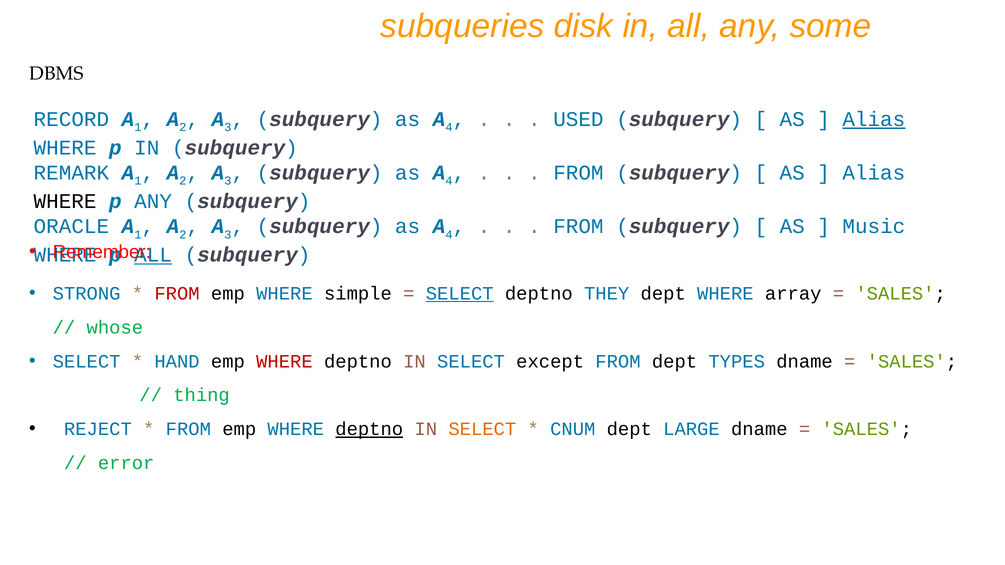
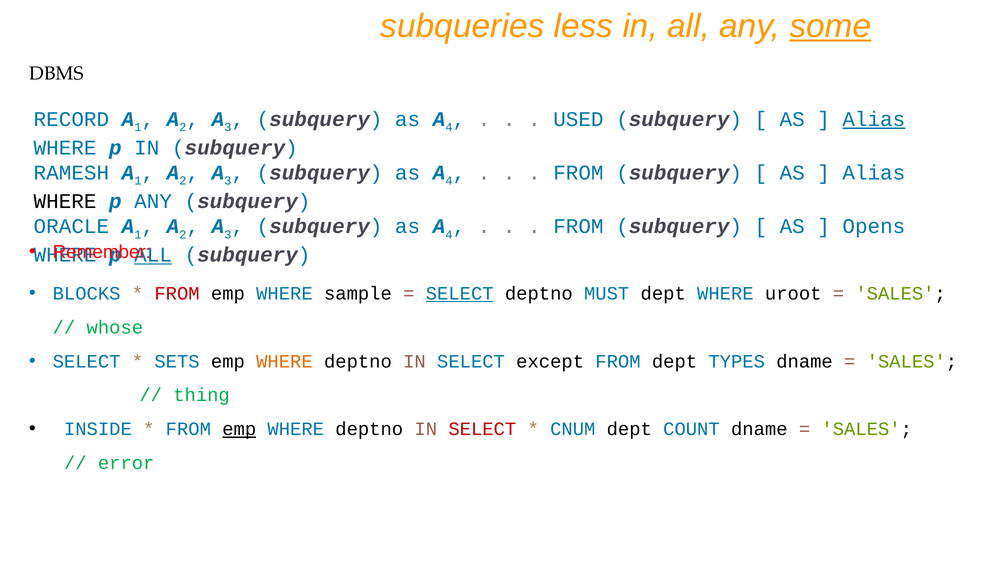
disk: disk -> less (583, 26)
some underline: none -> present (831, 26)
REMARK: REMARK -> RAMESH (71, 173)
Music: Music -> Opens (874, 227)
STRONG: STRONG -> BLOCKS (87, 294)
simple: simple -> sample (358, 294)
THEY: THEY -> MUST (607, 294)
array: array -> uroot (793, 294)
HAND: HAND -> SETS (177, 362)
WHERE colour: red -> orange (284, 362)
REJECT: REJECT -> INSIDE (98, 429)
emp underline: none -> present (239, 429)
deptno underline: present -> none (369, 429)
SELECT colour: orange -> red (482, 429)
LARGE: LARGE -> COUNT (691, 429)
